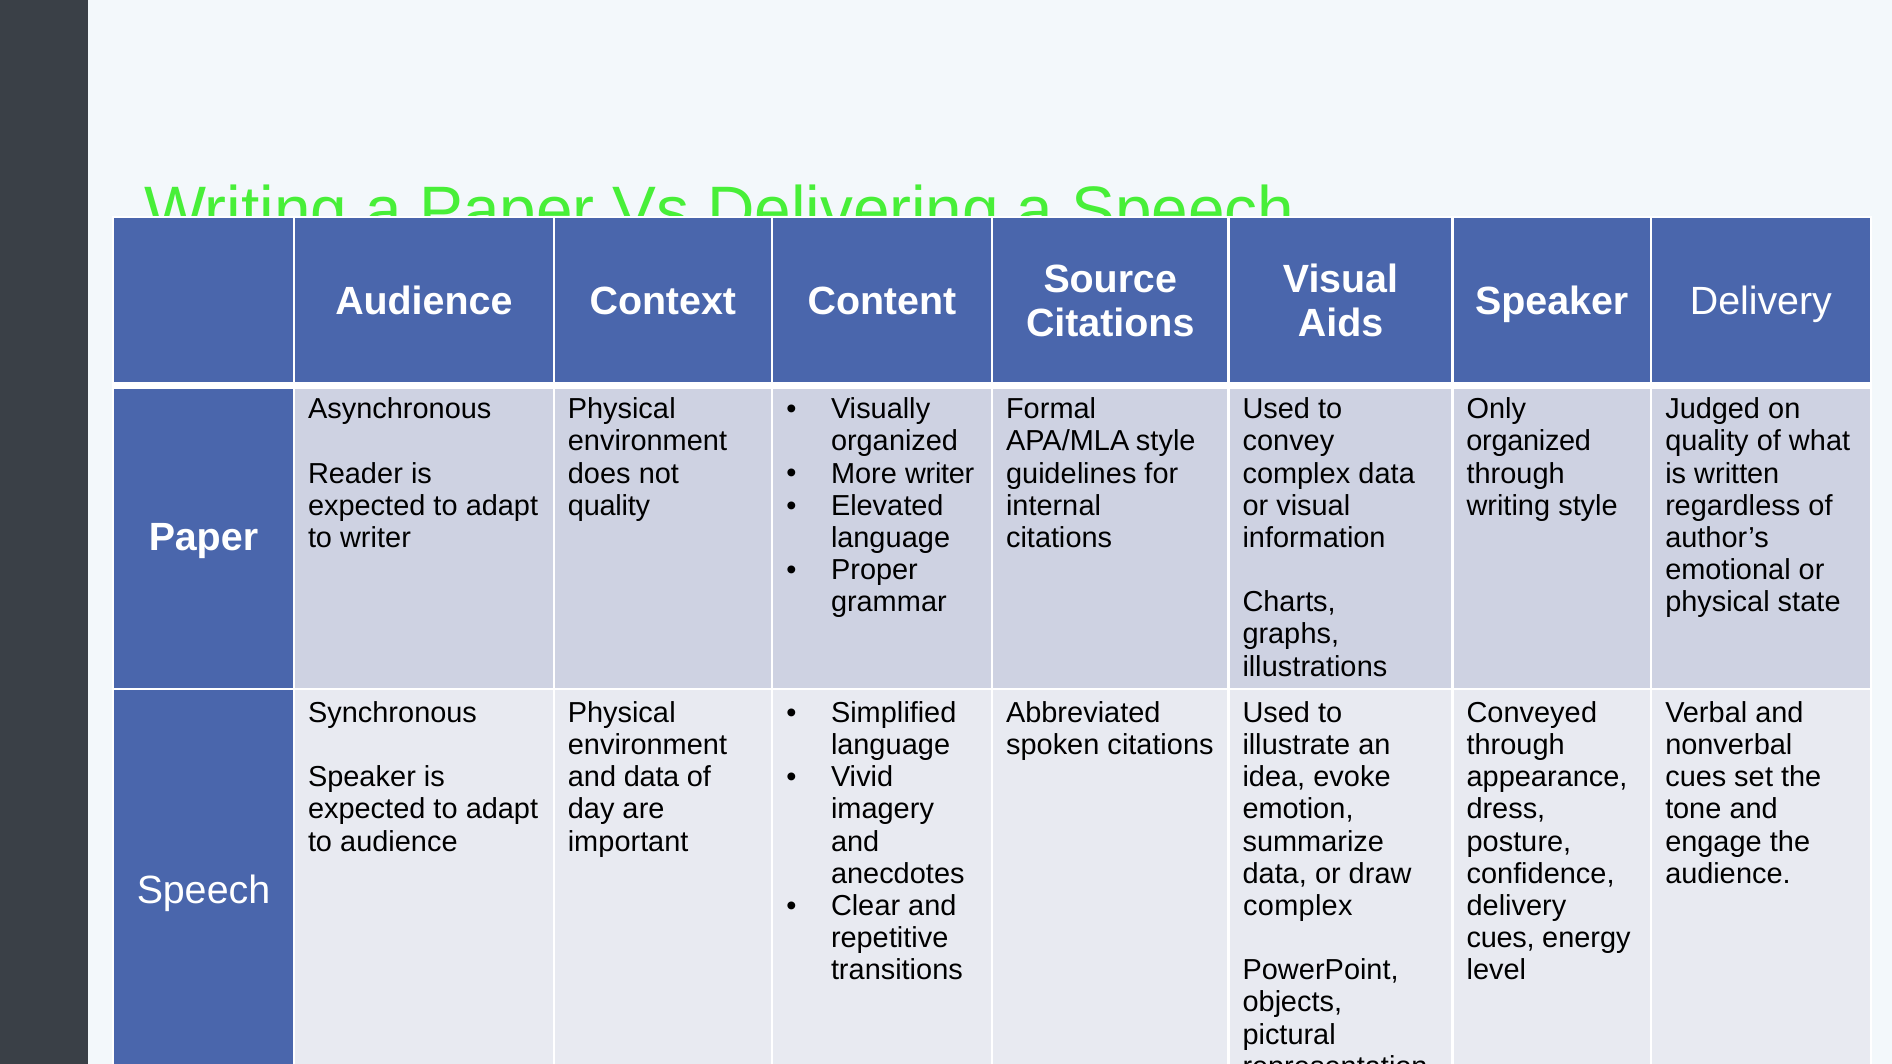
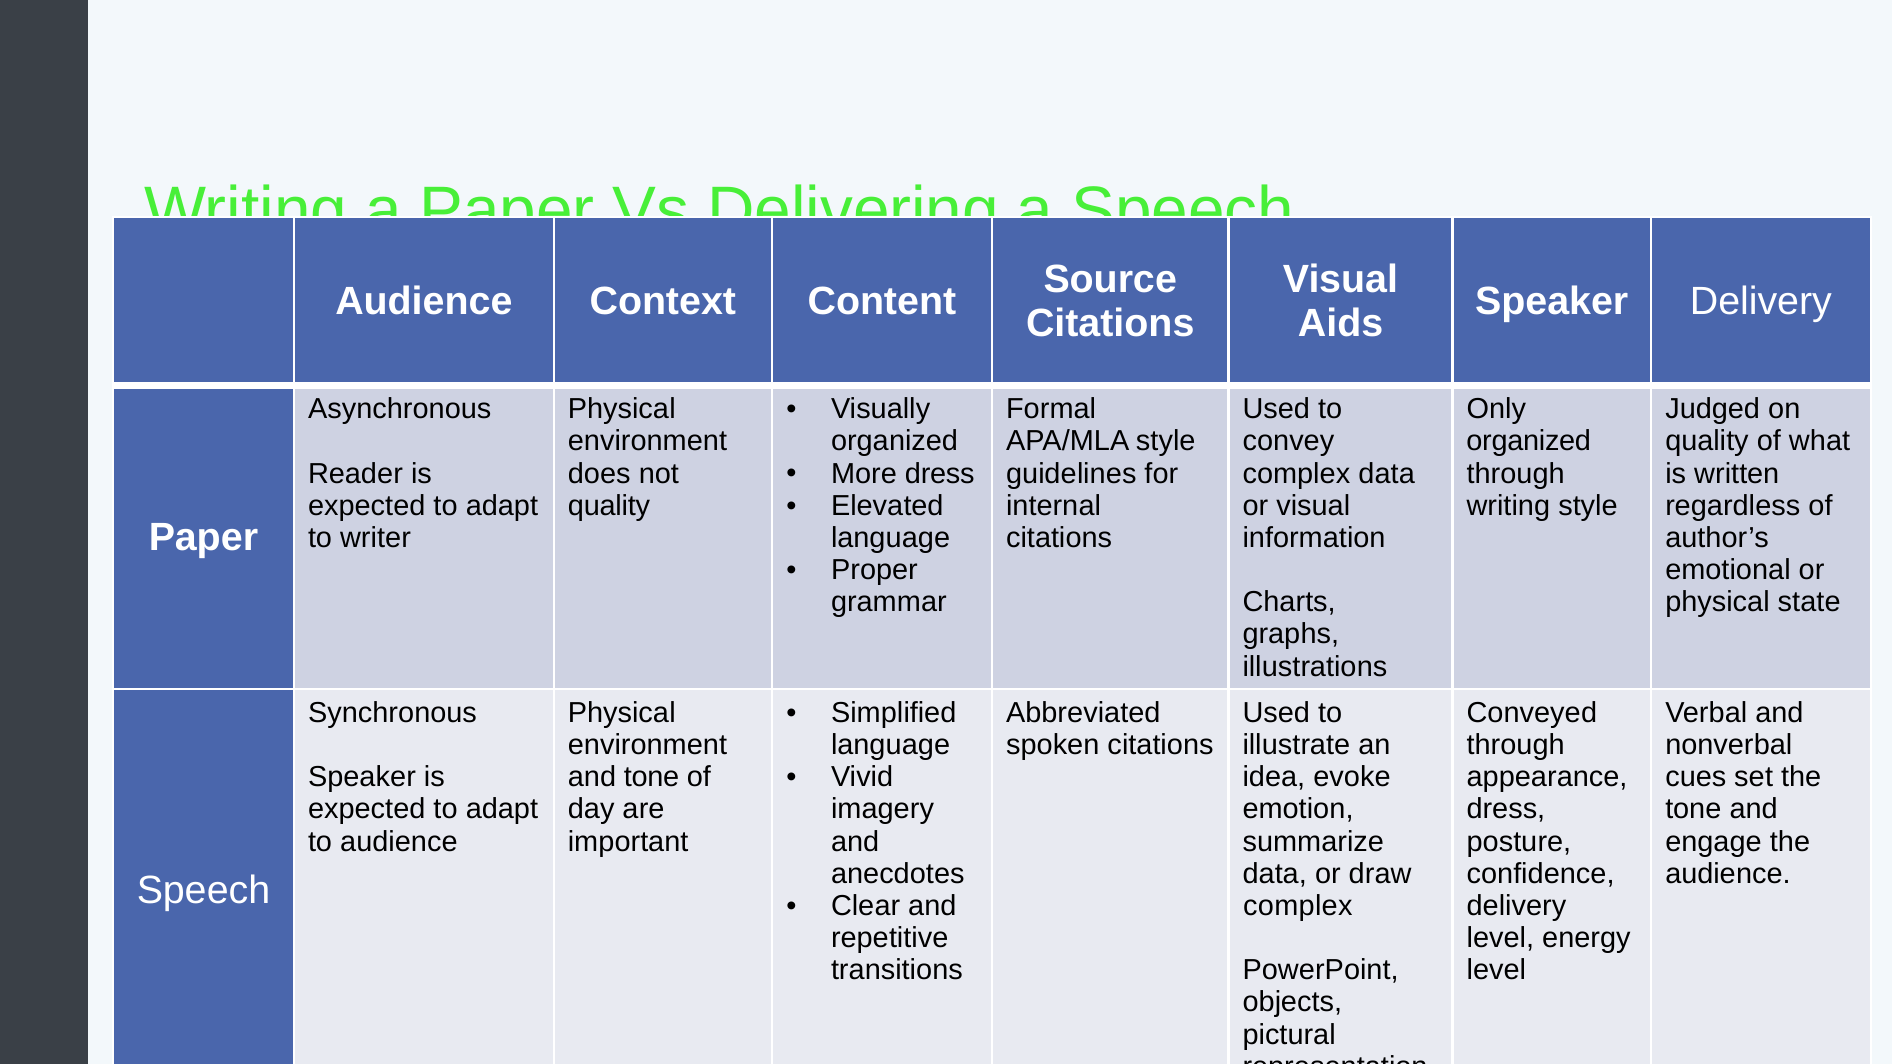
More writer: writer -> dress (940, 474)
and data: data -> tone (652, 777)
cues: cues -> level (1500, 938)
